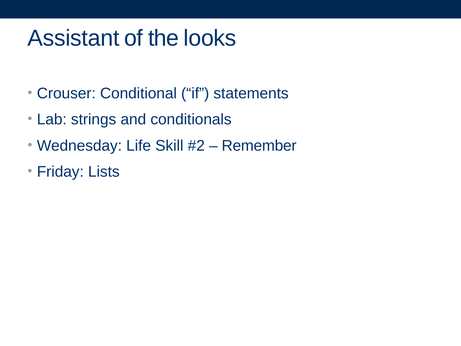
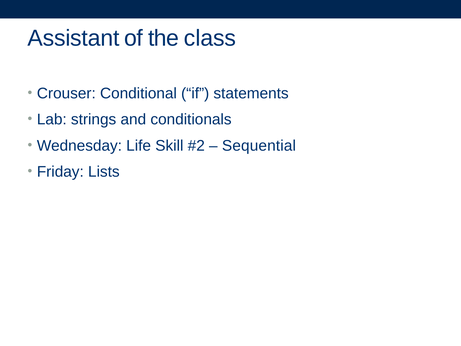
looks: looks -> class (210, 38)
Remember: Remember -> Sequential (259, 146)
